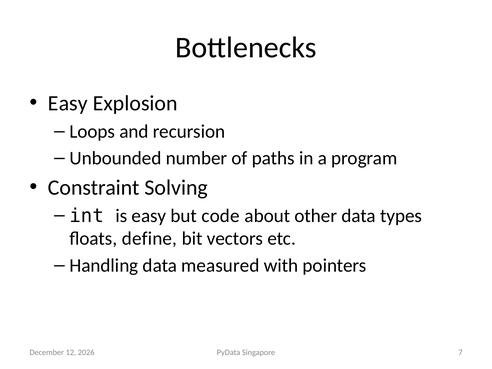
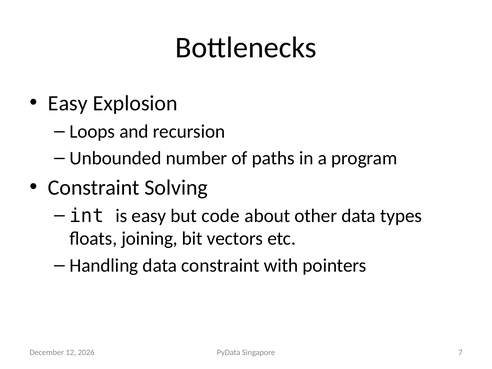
define: define -> joining (150, 239)
data measured: measured -> constraint (220, 265)
